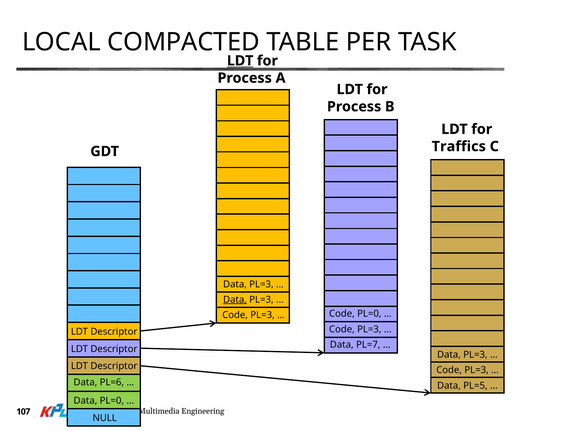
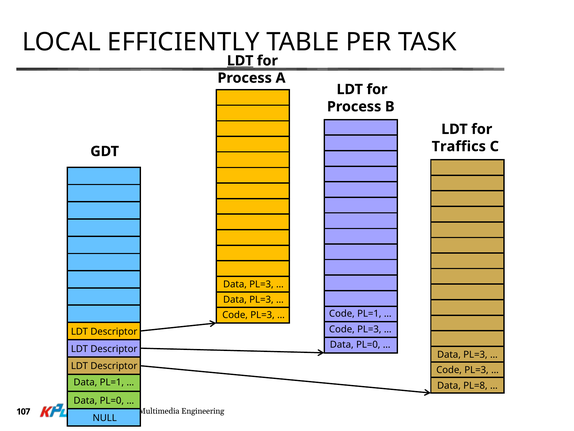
COMPACTED: COMPACTED -> EFFICIENTLY (183, 42)
Data underline: present -> none (235, 299)
Code PL=0: PL=0 -> PL=1 (369, 313)
PL=7: PL=7 -> PL=0 (368, 344)
Data PL=6: PL=6 -> PL=1 (112, 382)
PL=5: PL=5 -> PL=8 (475, 385)
